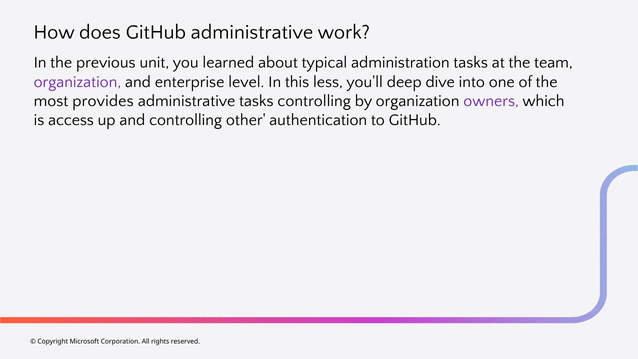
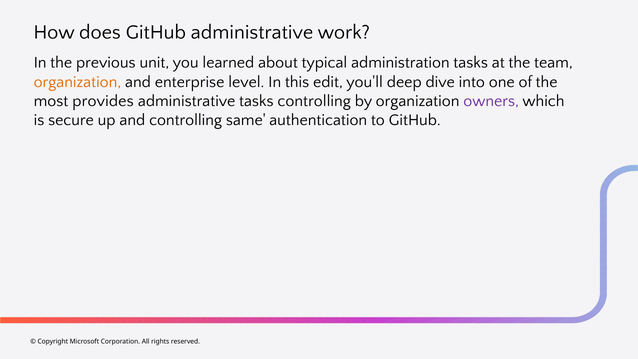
organization colour: purple -> orange (77, 82)
less: less -> edit (328, 82)
access: access -> secure (71, 120)
other: other -> same (246, 120)
